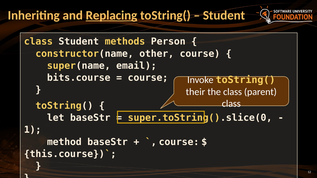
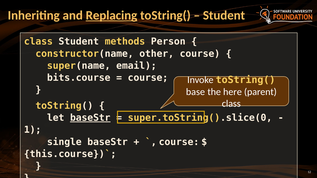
their: their -> base (195, 92)
the class: class -> here (232, 92)
baseStr underline: none -> present (90, 118)
method: method -> single (64, 142)
